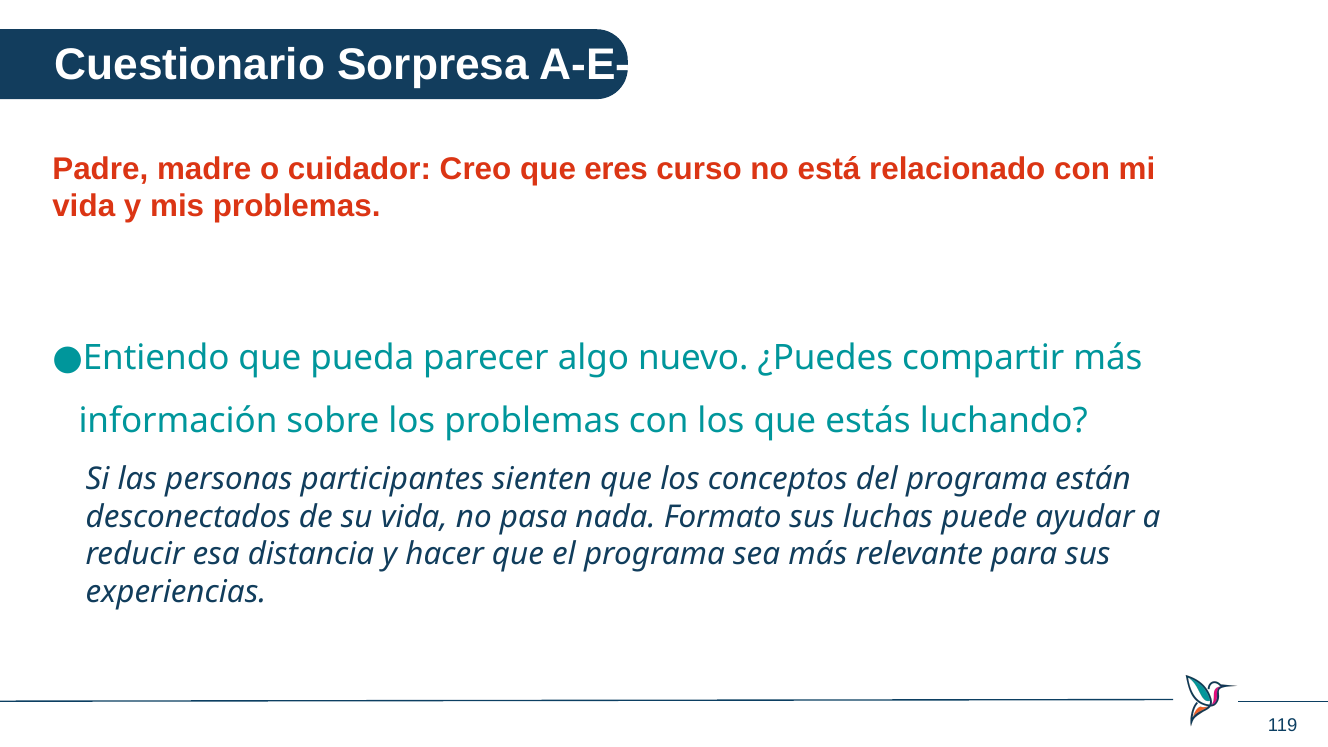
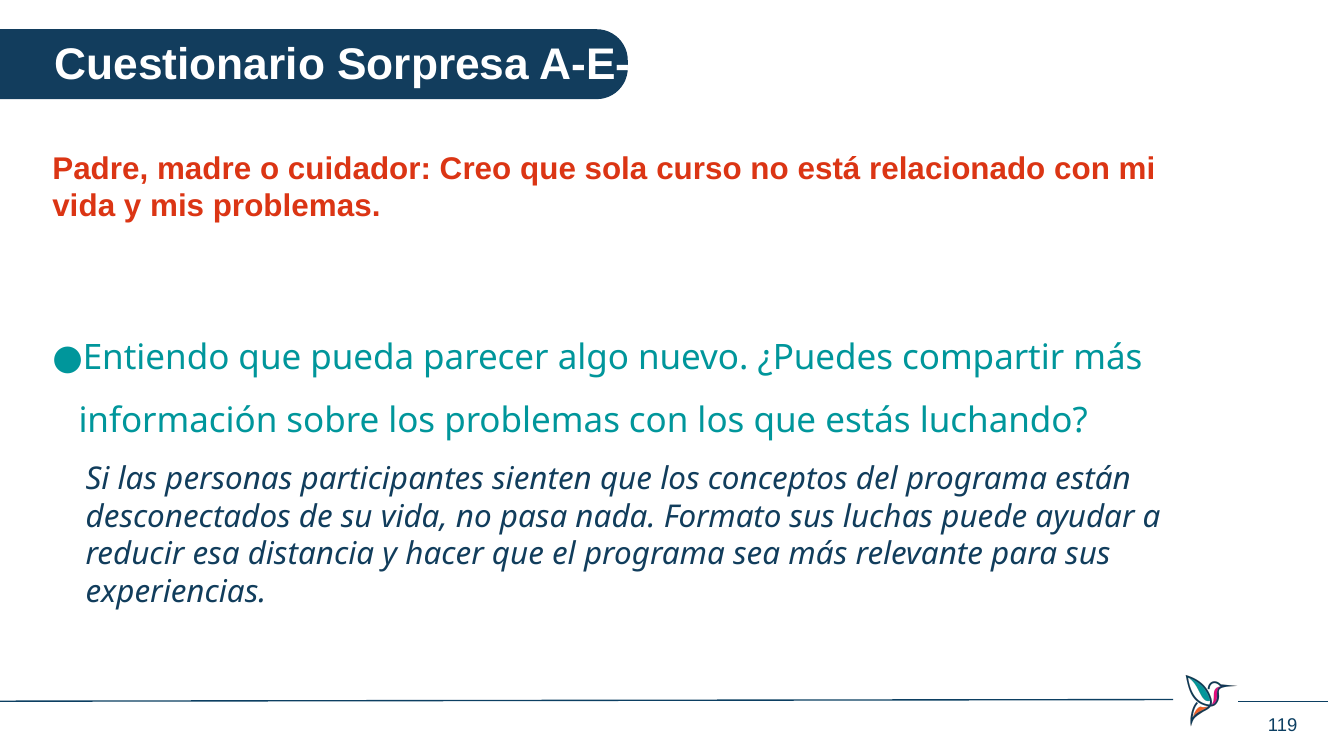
eres: eres -> sola (616, 169)
